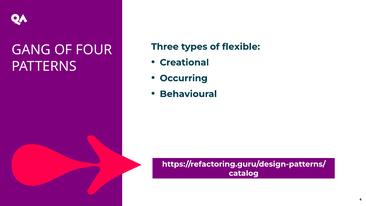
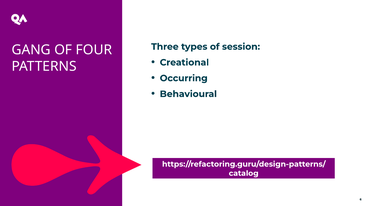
flexible: flexible -> session (241, 47)
